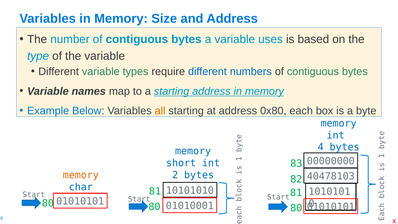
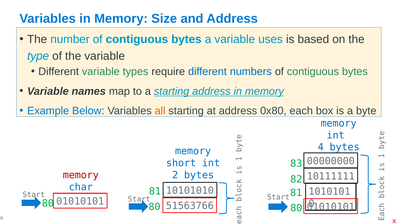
memory colour: orange -> red (81, 175)
40478103: 40478103 -> 10111111 (331, 176)
01010001: 01010001 -> 51563766 (190, 206)
